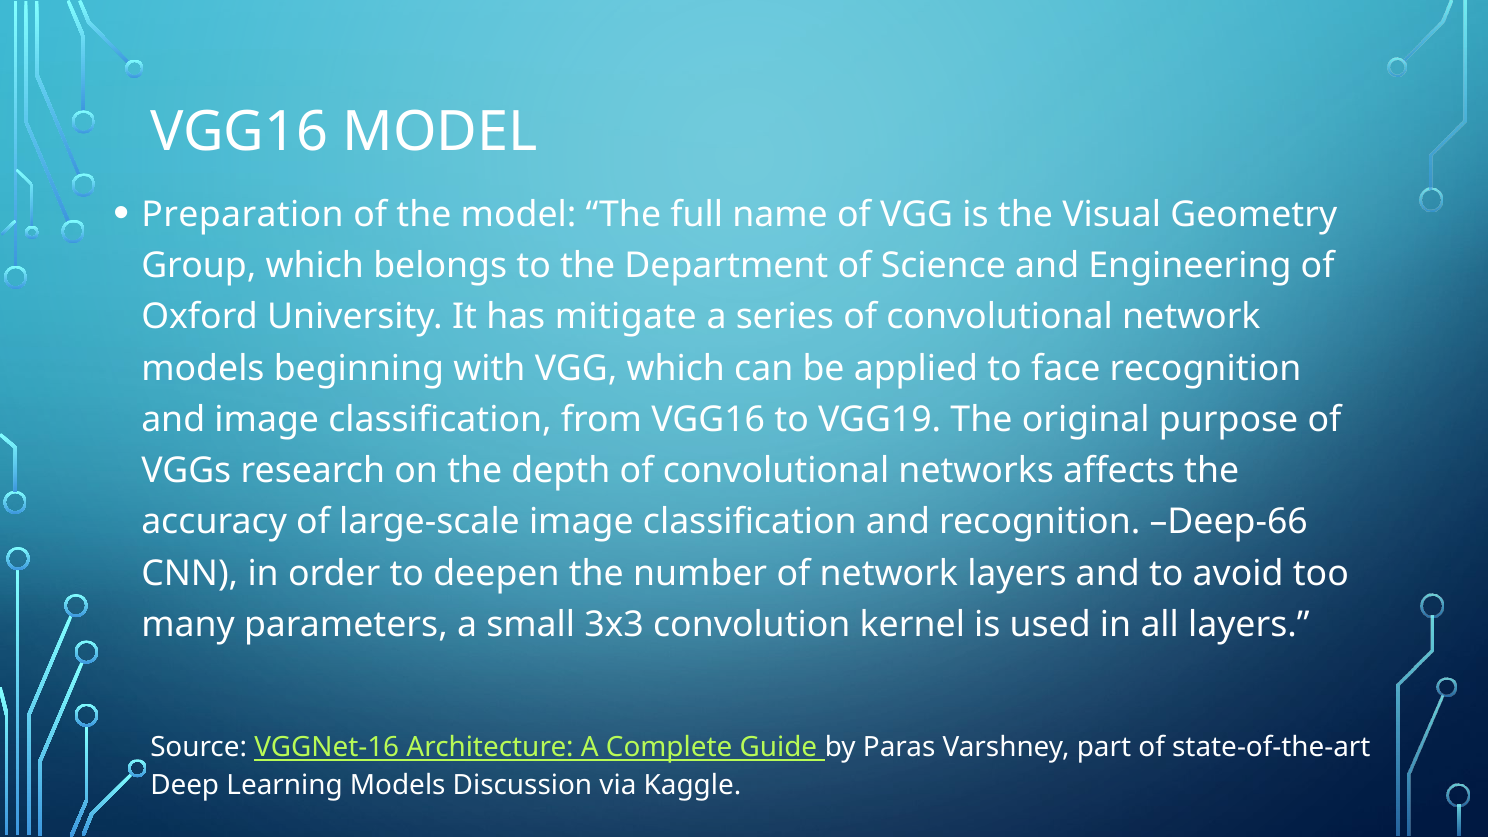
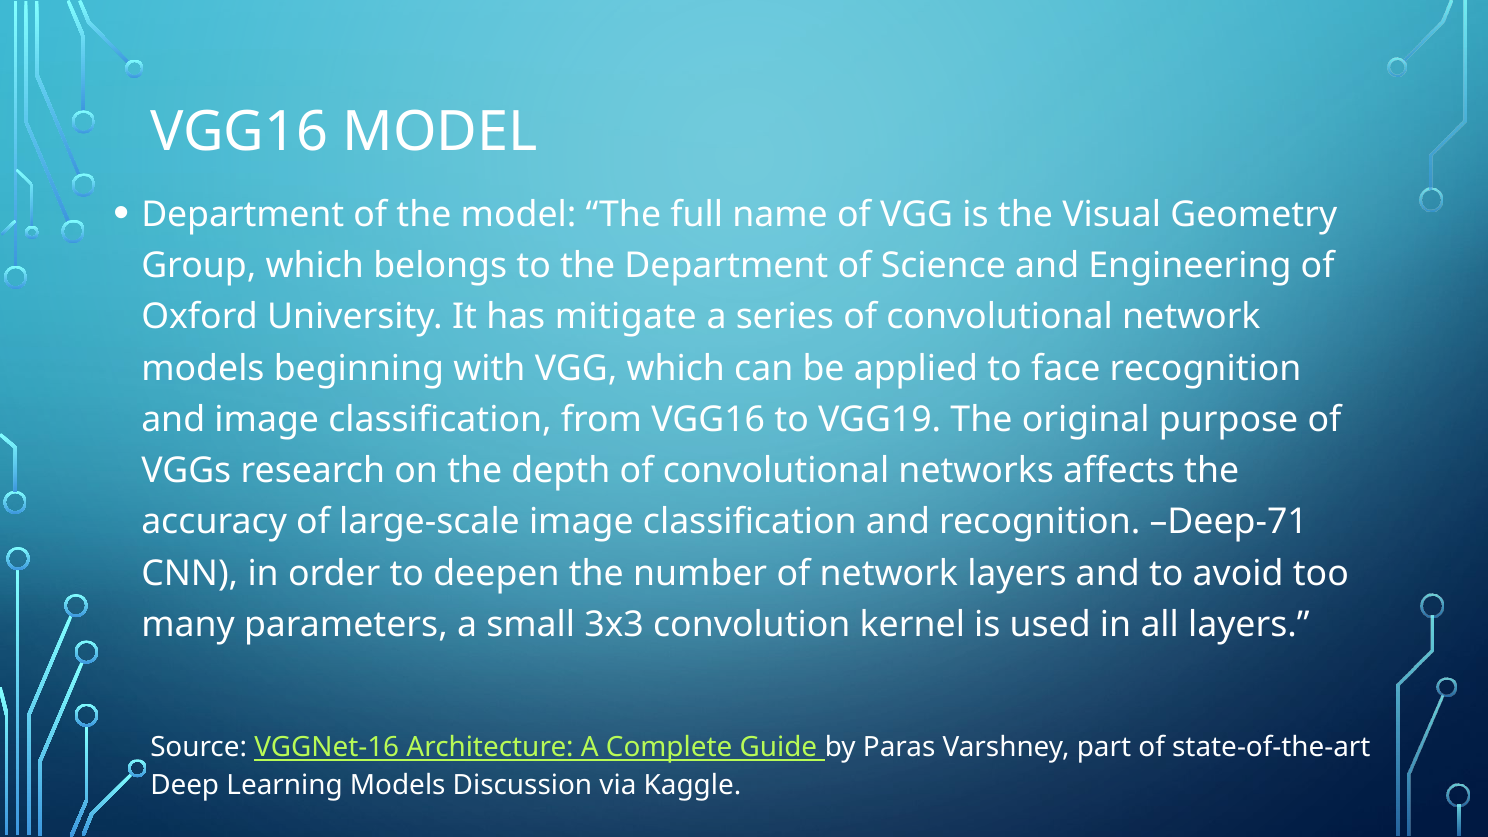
Preparation: Preparation -> Department (243, 214)
Deep-66: Deep-66 -> Deep-71 (1229, 522)
